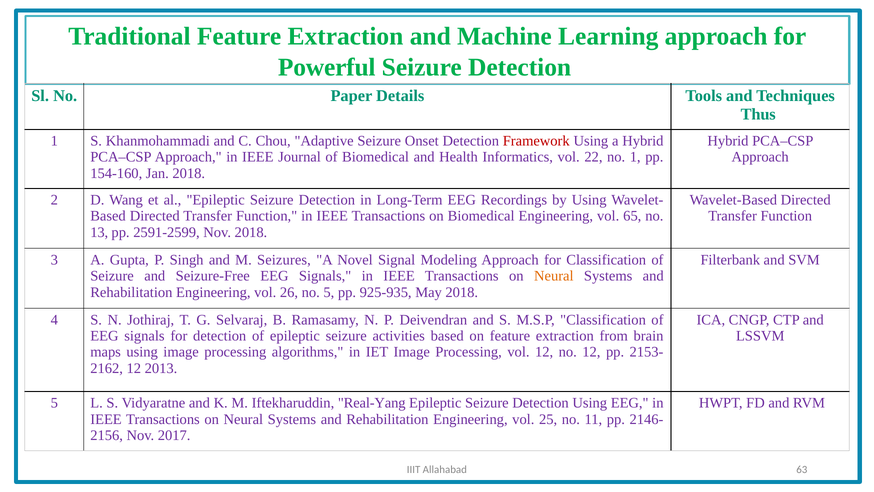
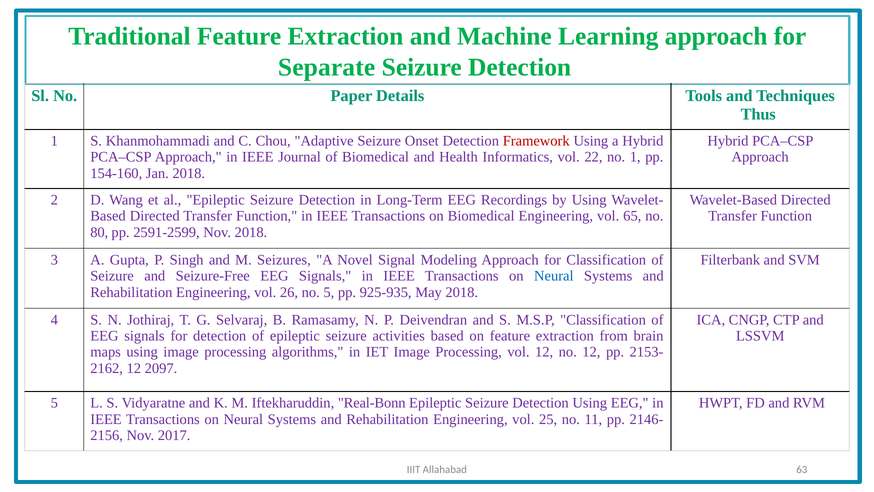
Powerful: Powerful -> Separate (327, 67)
13: 13 -> 80 (99, 232)
Neural colour: orange -> blue (554, 276)
2013: 2013 -> 2097 (161, 368)
Real-Yang: Real-Yang -> Real-Bonn (372, 403)
